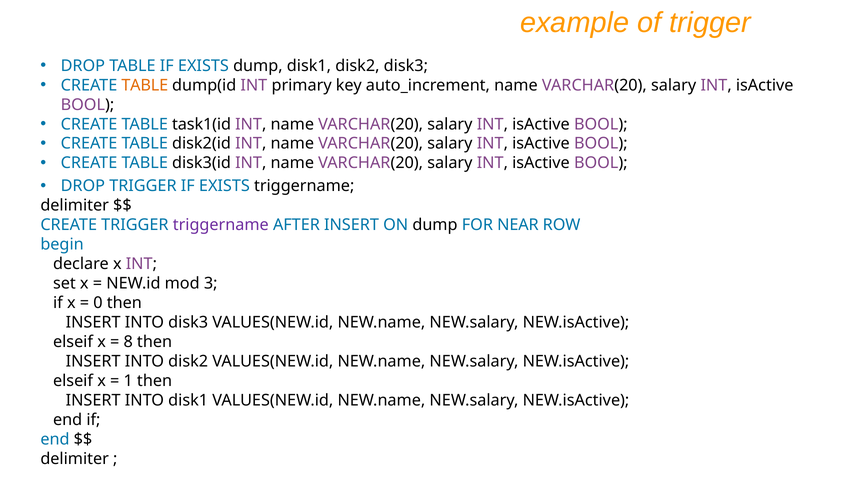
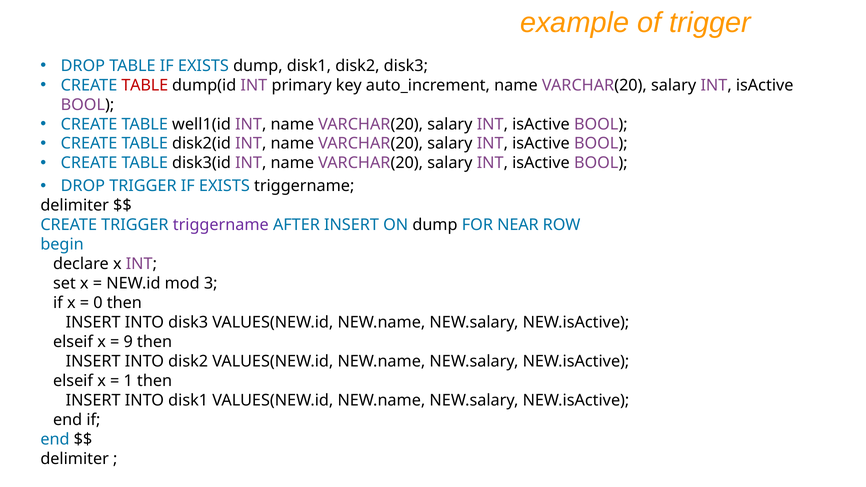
TABLE colour: orange -> red (145, 85)
task1(id: task1(id -> well1(id (202, 124)
8: 8 -> 9 (128, 342)
